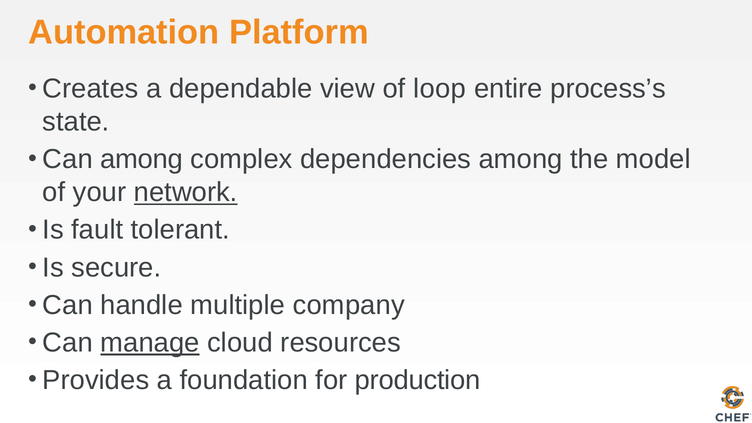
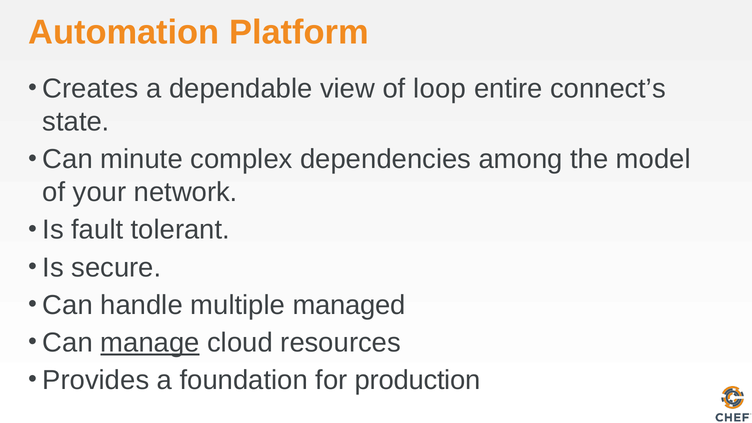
process’s: process’s -> connect’s (608, 89)
Can among: among -> minute (142, 159)
network underline: present -> none (186, 192)
company: company -> managed (349, 305)
